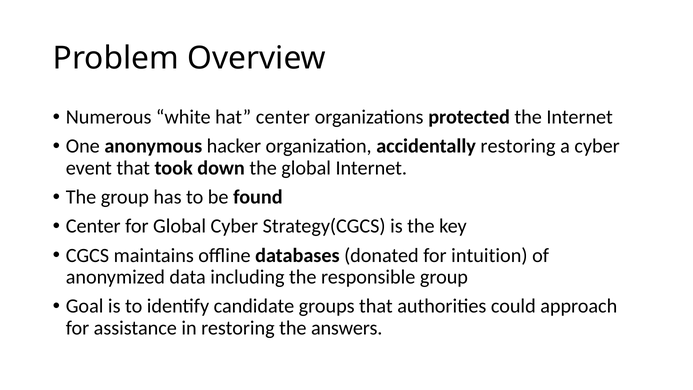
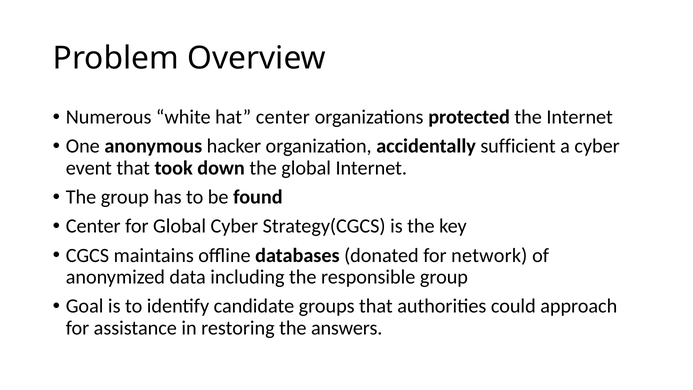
accidentally restoring: restoring -> sufficient (518, 146)
intuition: intuition -> network (489, 255)
